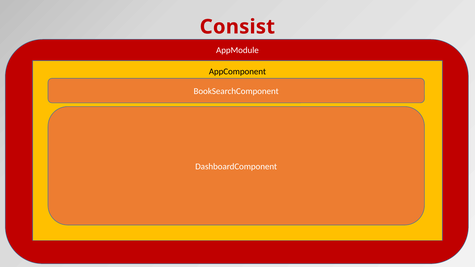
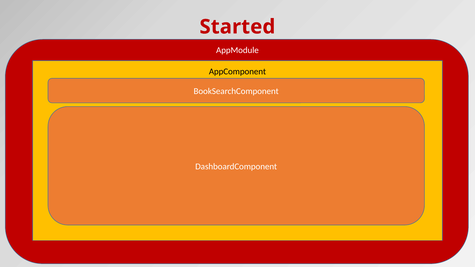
Consist: Consist -> Started (237, 27)
